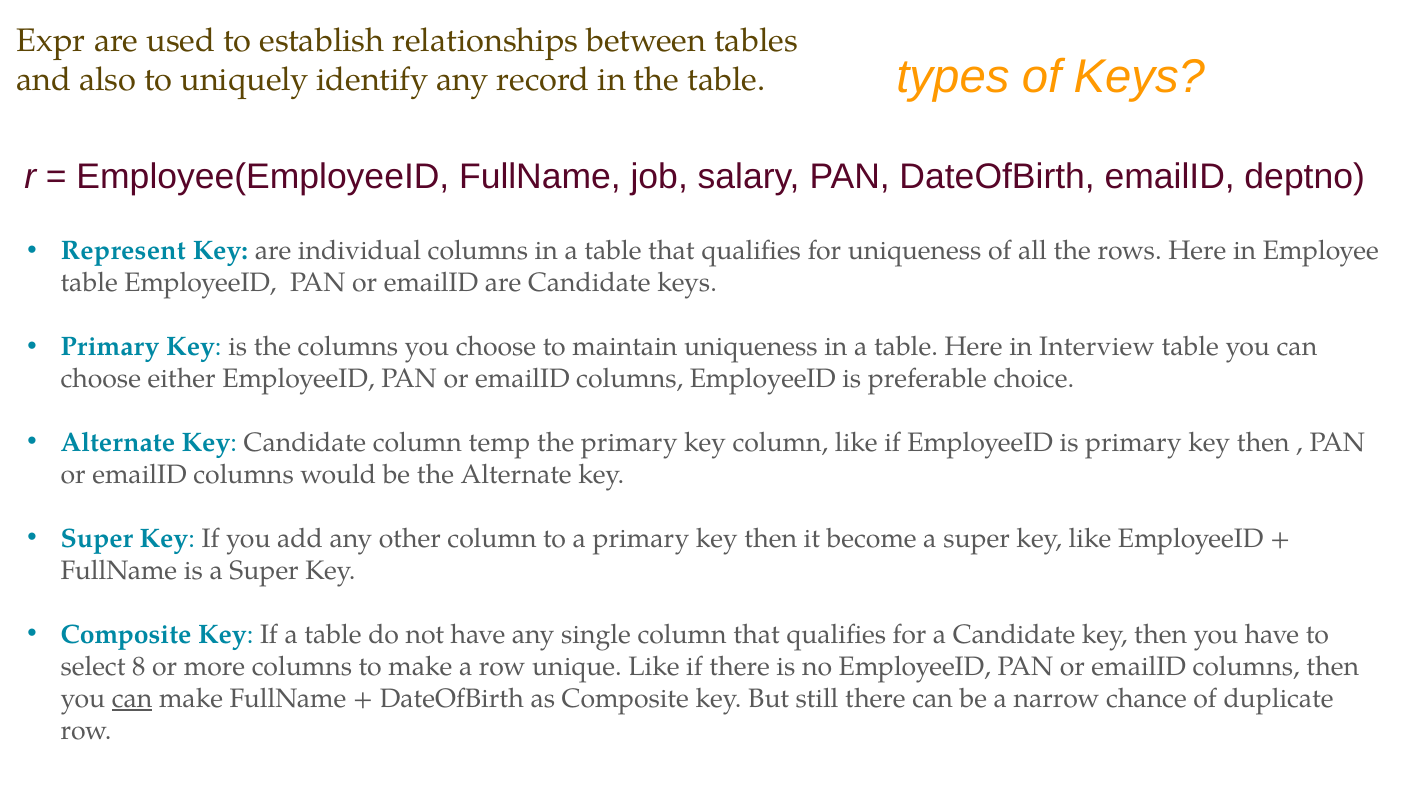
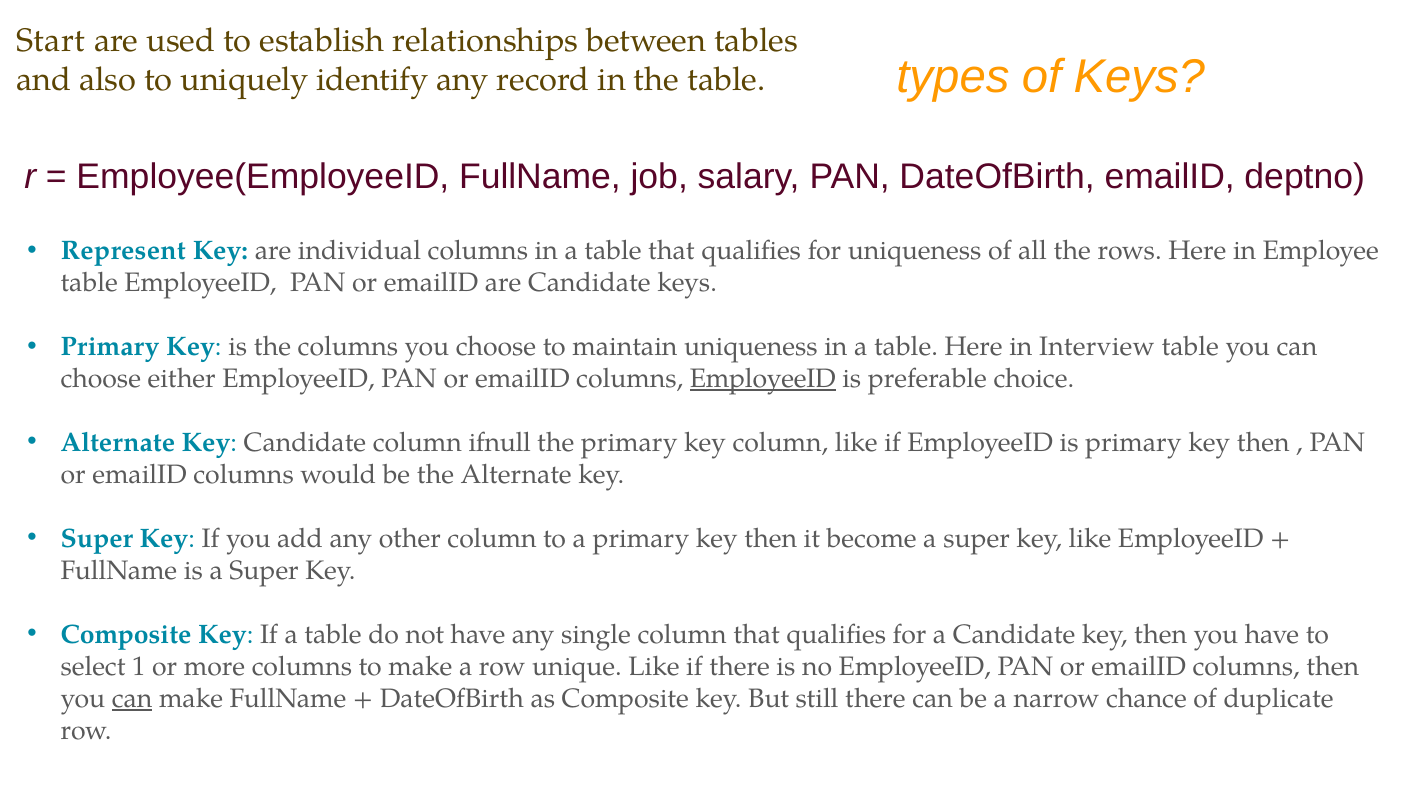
Expr: Expr -> Start (51, 41)
EmployeeID underline: none -> present (763, 379)
temp: temp -> ifnull (500, 442)
8: 8 -> 1 (139, 666)
